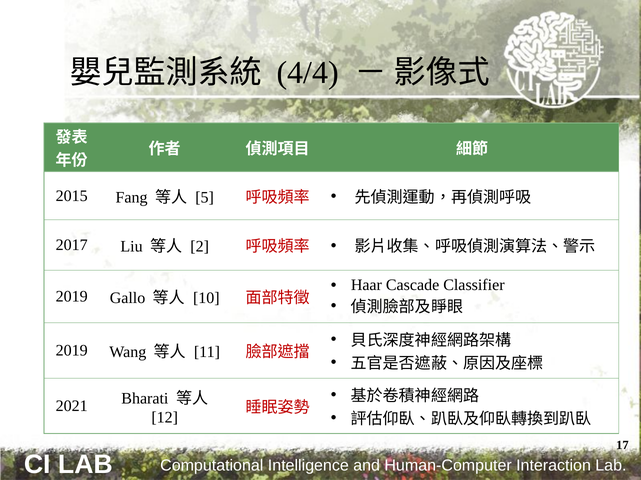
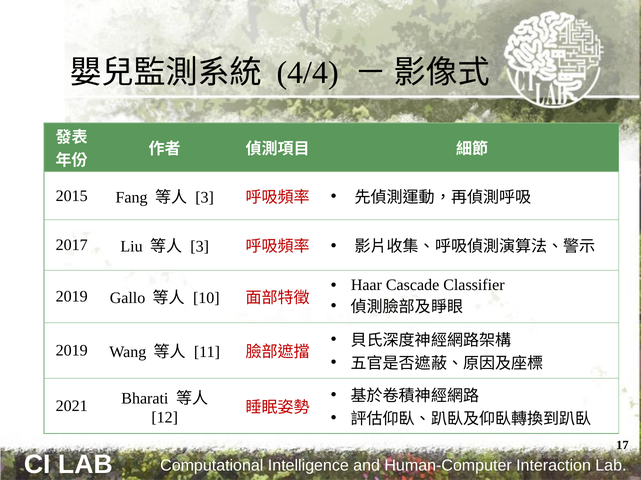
5: 5 -> 3 (205, 198)
2: 2 -> 3 (200, 247)
